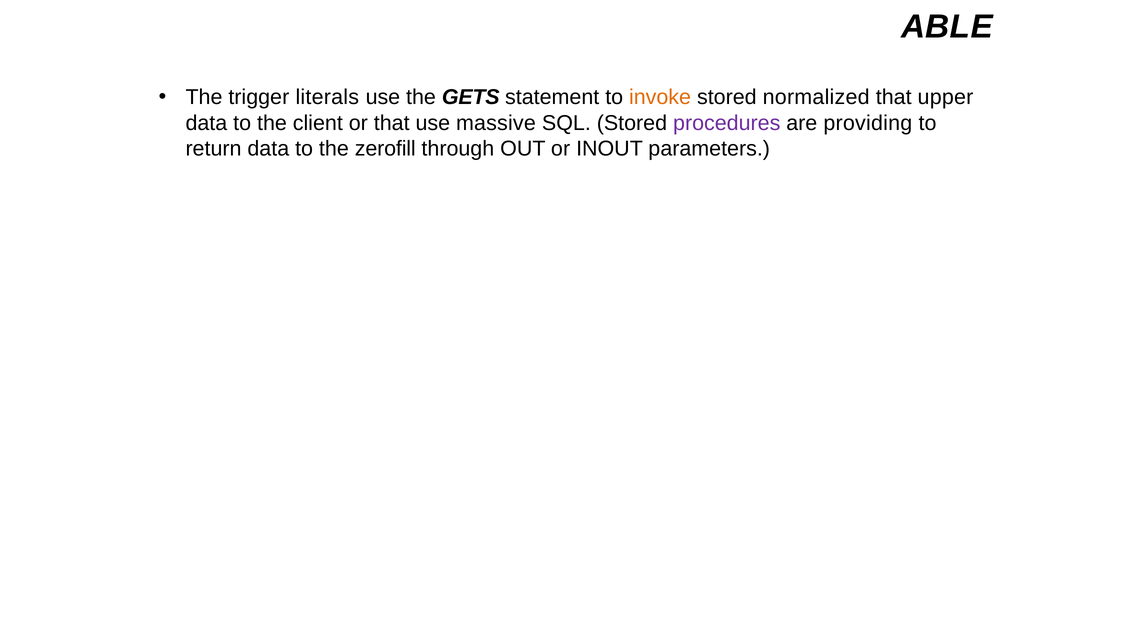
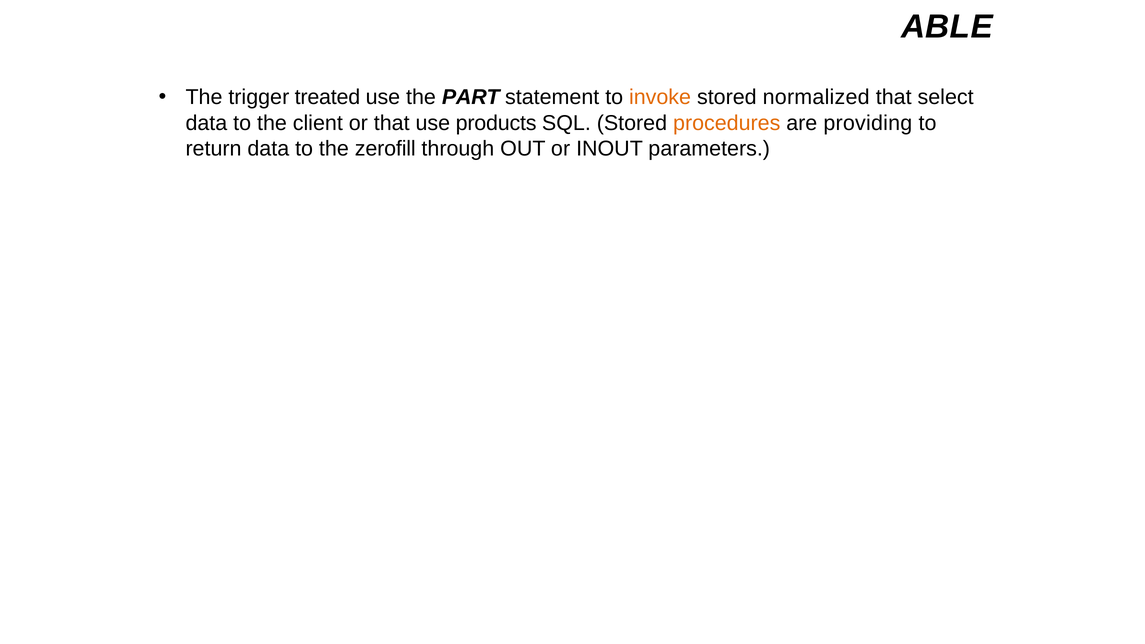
literals: literals -> treated (327, 97)
GETS: GETS -> PART (471, 97)
upper: upper -> select (946, 97)
massive: massive -> products (496, 123)
procedures colour: purple -> orange (727, 123)
